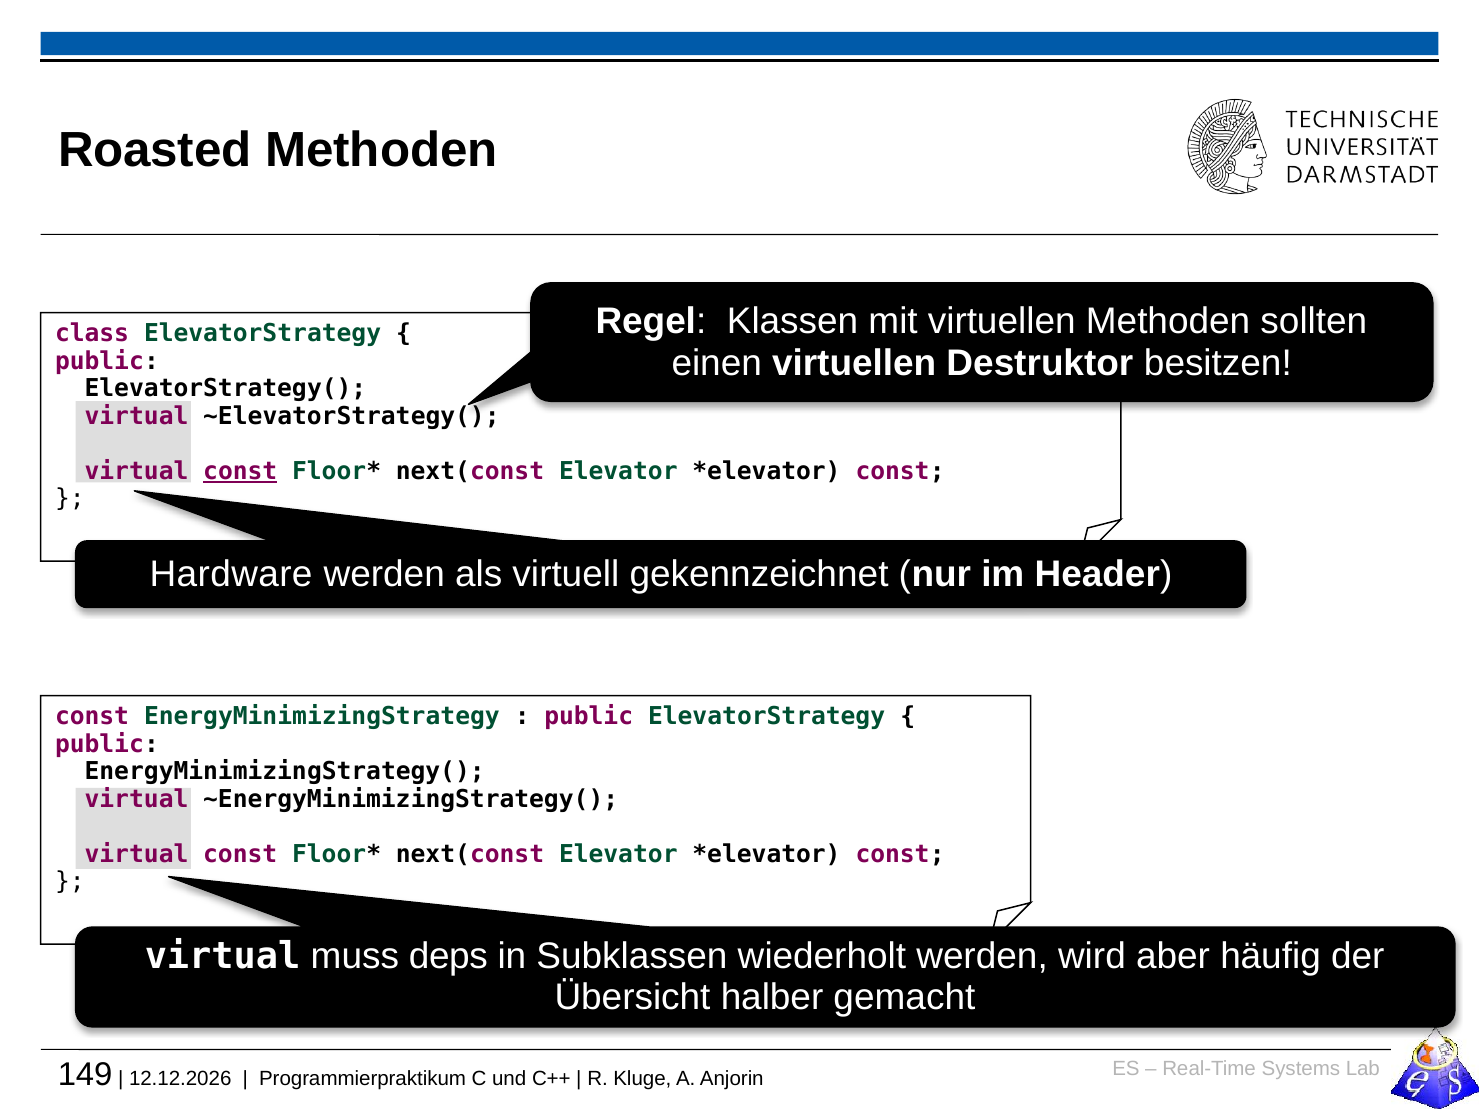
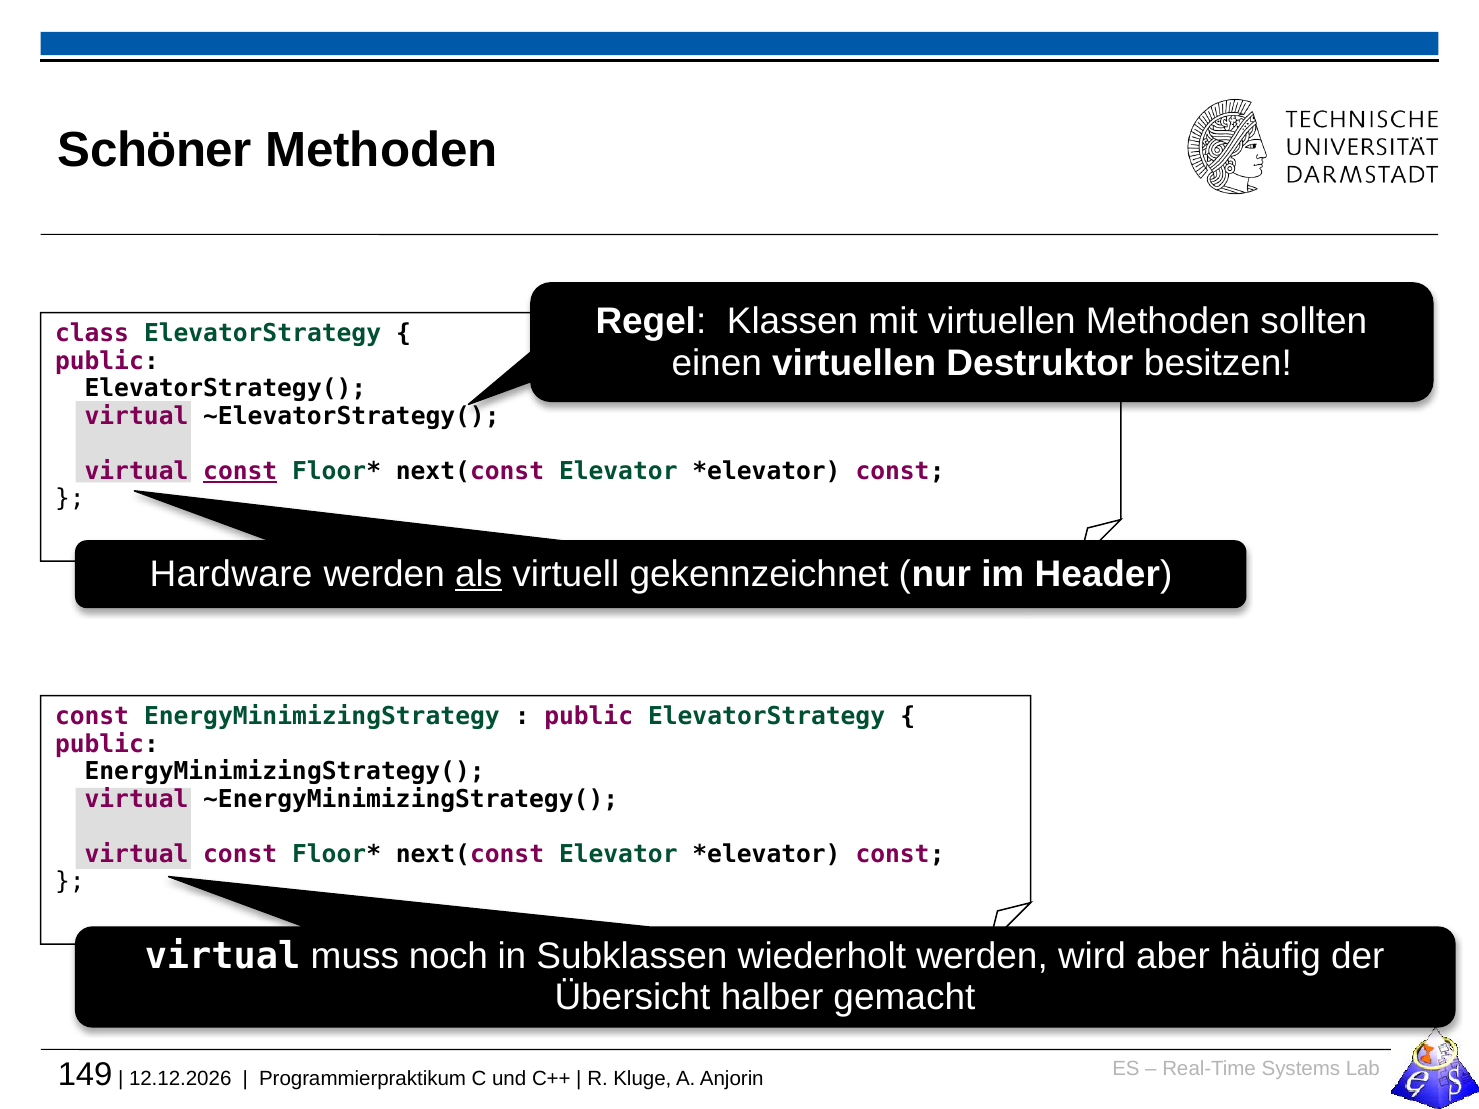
Roasted: Roasted -> Schöner (155, 150)
als underline: none -> present (479, 574)
deps: deps -> noch (448, 957)
